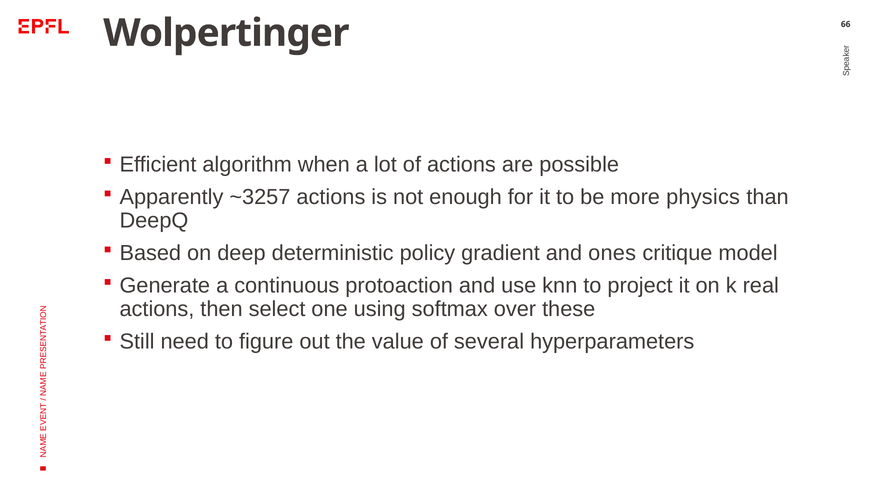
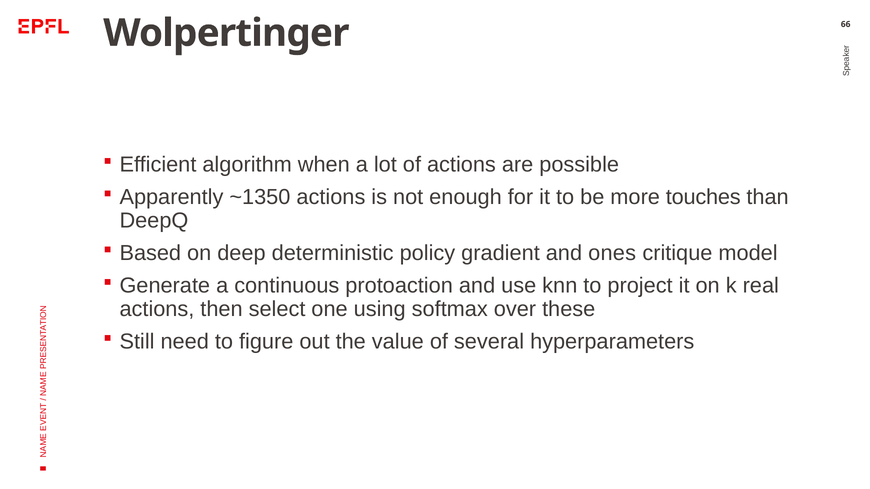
~3257: ~3257 -> ~1350 (260, 197)
physics: physics -> touches (703, 197)
